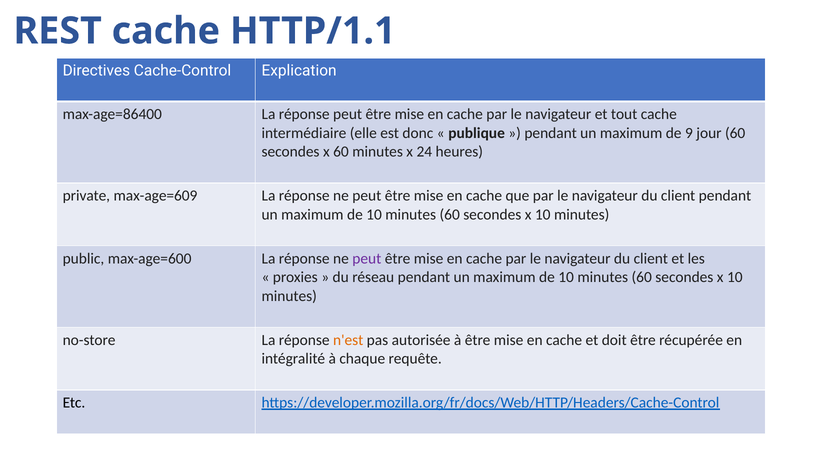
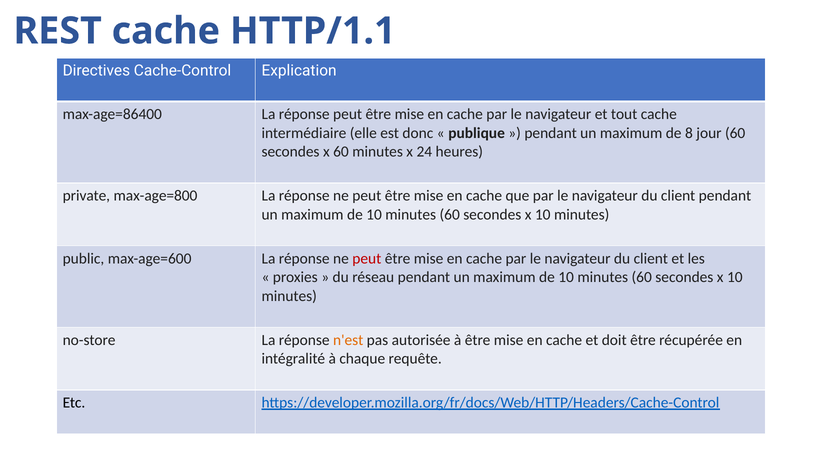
9: 9 -> 8 (689, 133)
max-age=609: max-age=609 -> max-age=800 (155, 195)
peut colour: purple -> red (367, 258)
